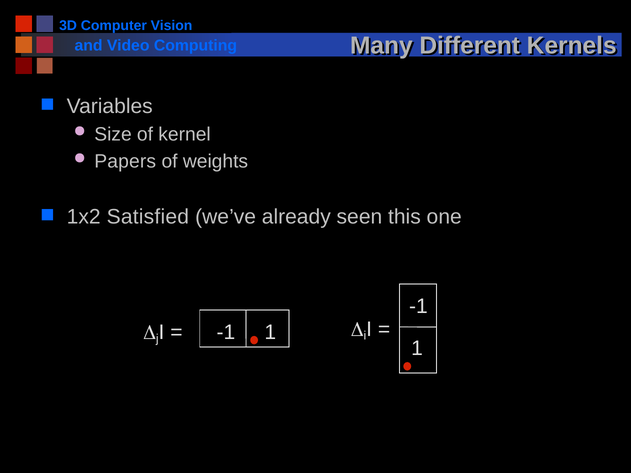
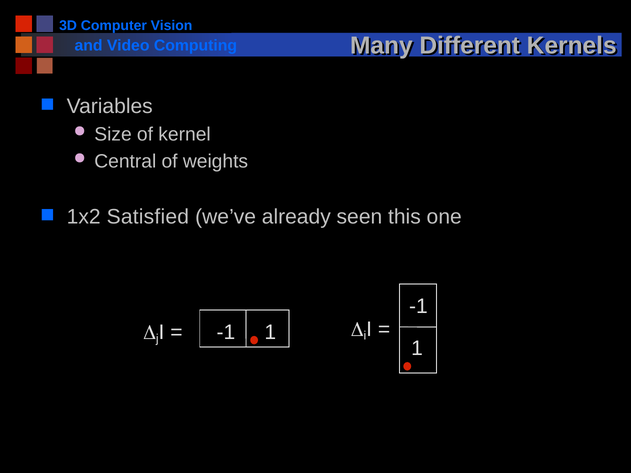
Papers: Papers -> Central (125, 161)
